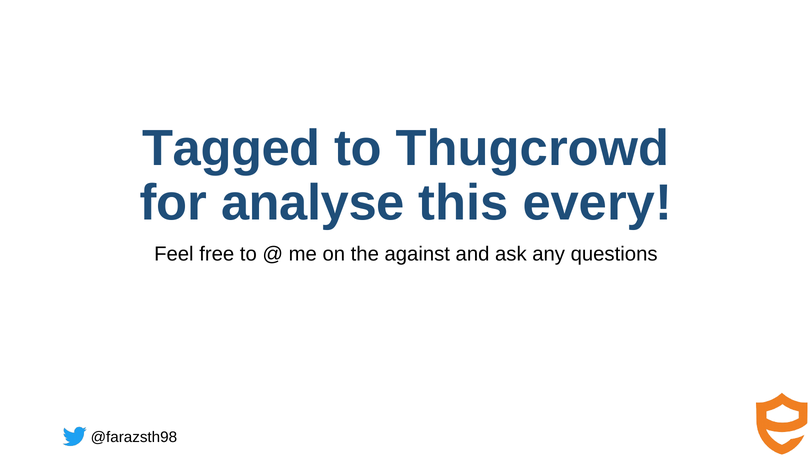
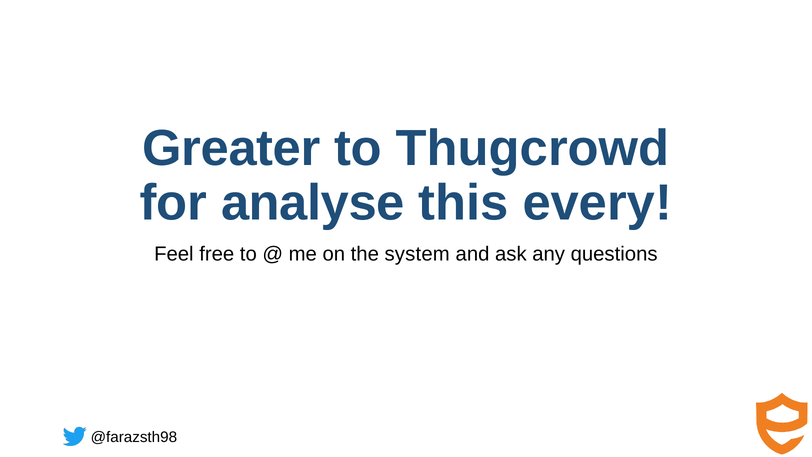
Tagged: Tagged -> Greater (231, 148)
against: against -> system (417, 254)
